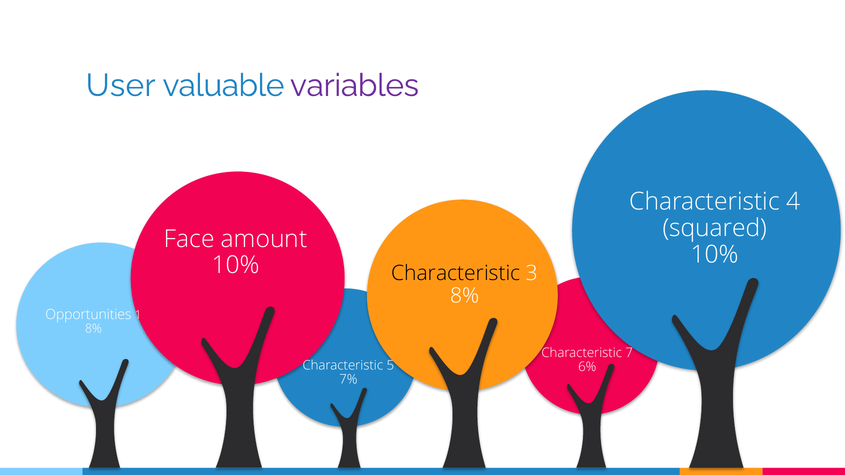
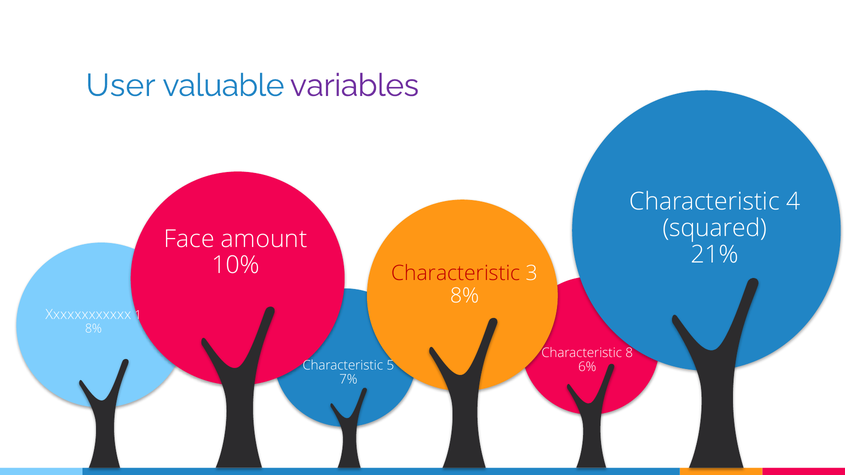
10%: 10% -> 21% (715, 255)
Characteristic colour: black -> red (456, 273)
Opportunities: Opportunities -> Xxxxxxxxxxxx (88, 315)
7: 7 -> 8 (629, 353)
